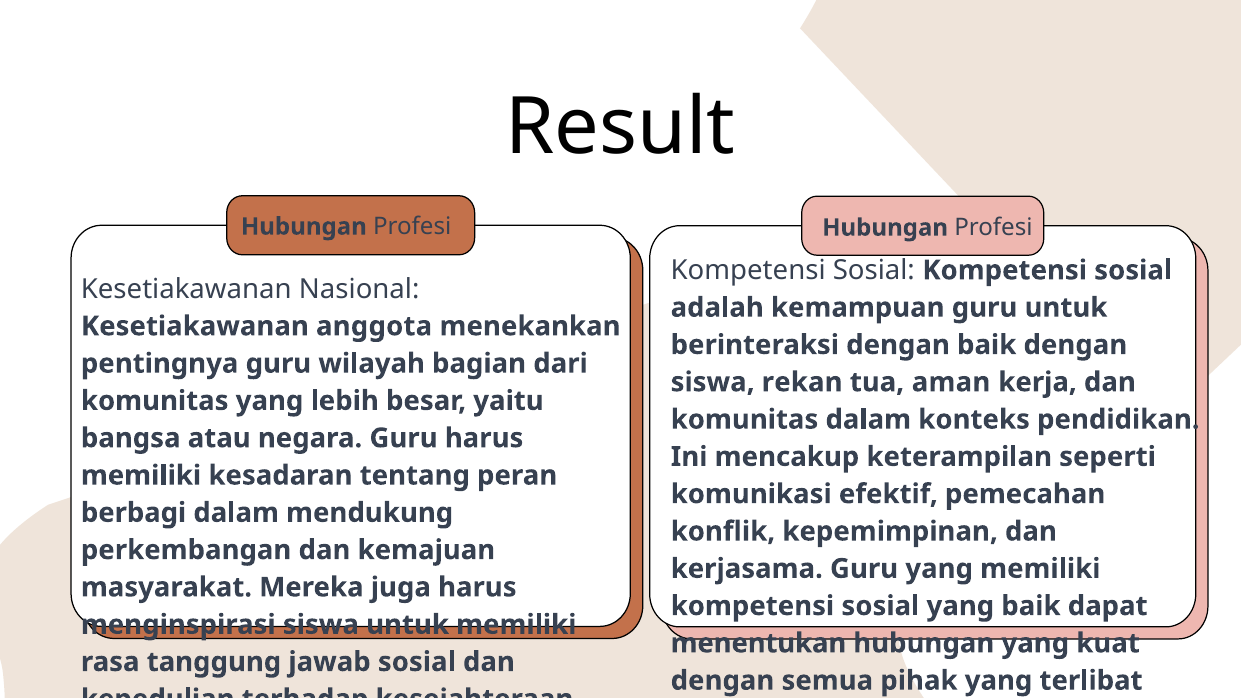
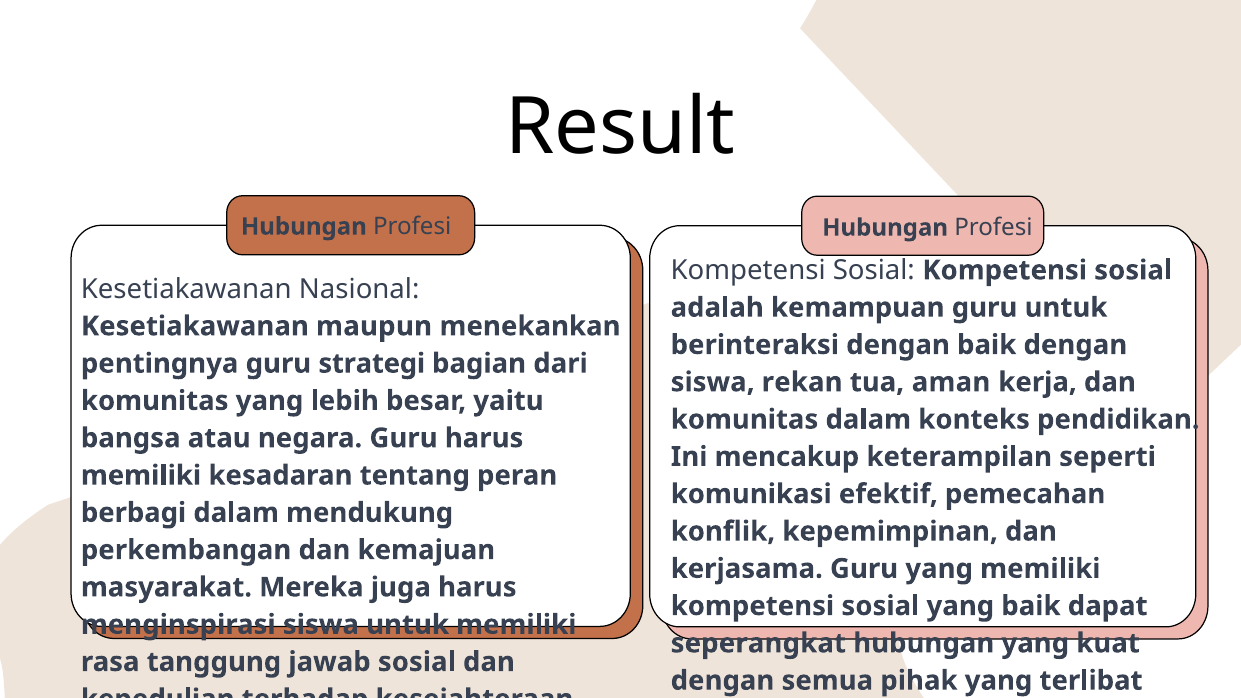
anggota: anggota -> maupun (374, 326)
wilayah: wilayah -> strategi (372, 364)
menentukan: menentukan -> seperangkat (758, 643)
